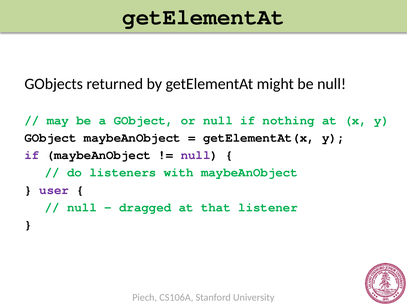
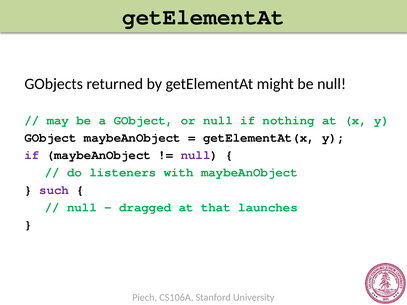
user: user -> such (54, 190)
listener: listener -> launches (268, 207)
